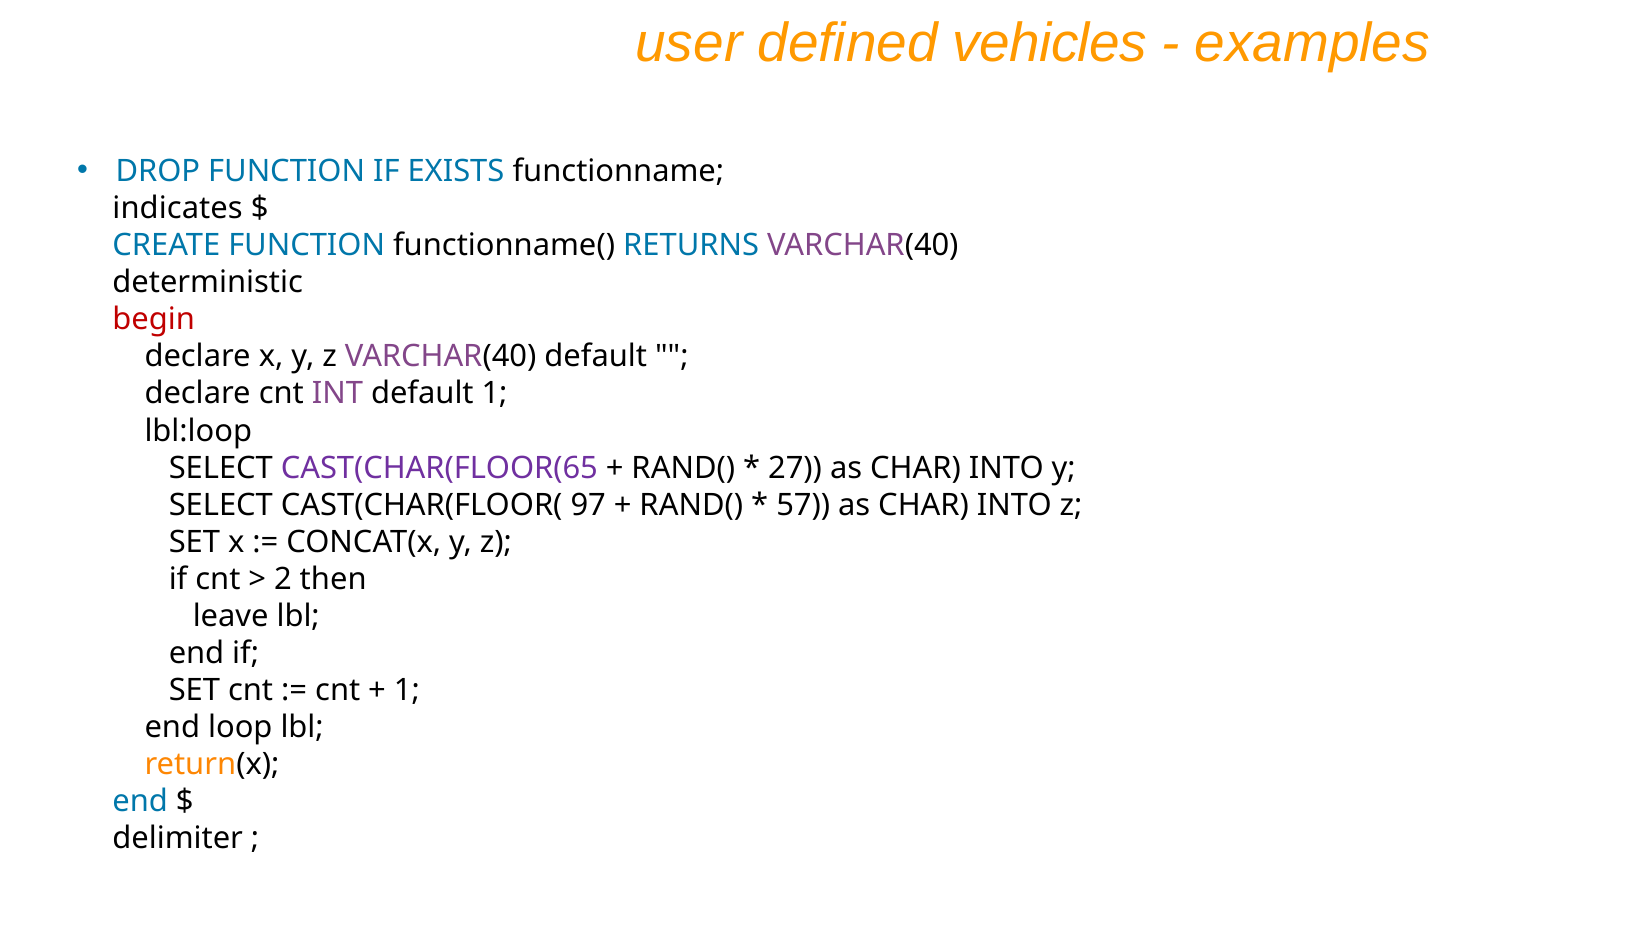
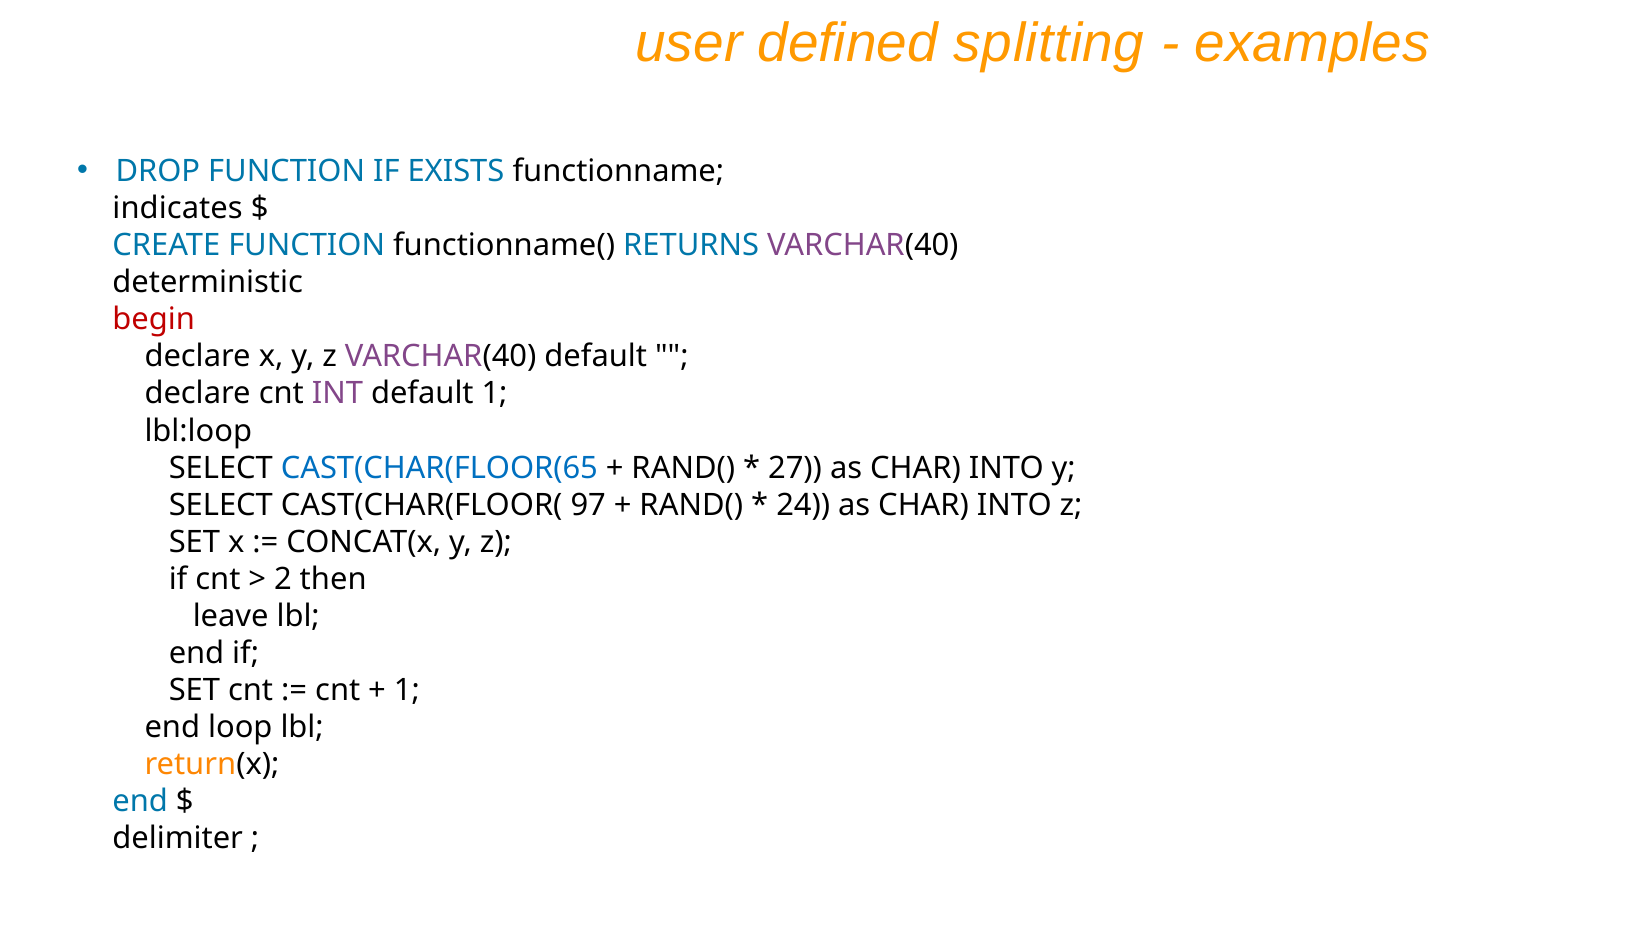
vehicles: vehicles -> splitting (1049, 43)
CAST(CHAR(FLOOR(65 colour: purple -> blue (439, 468)
57: 57 -> 24 (803, 505)
